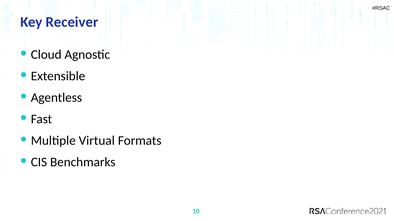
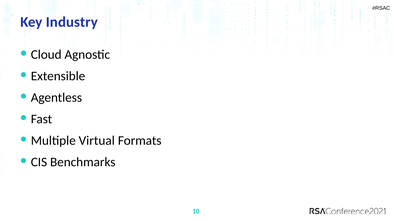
Receiver: Receiver -> Industry (72, 22)
